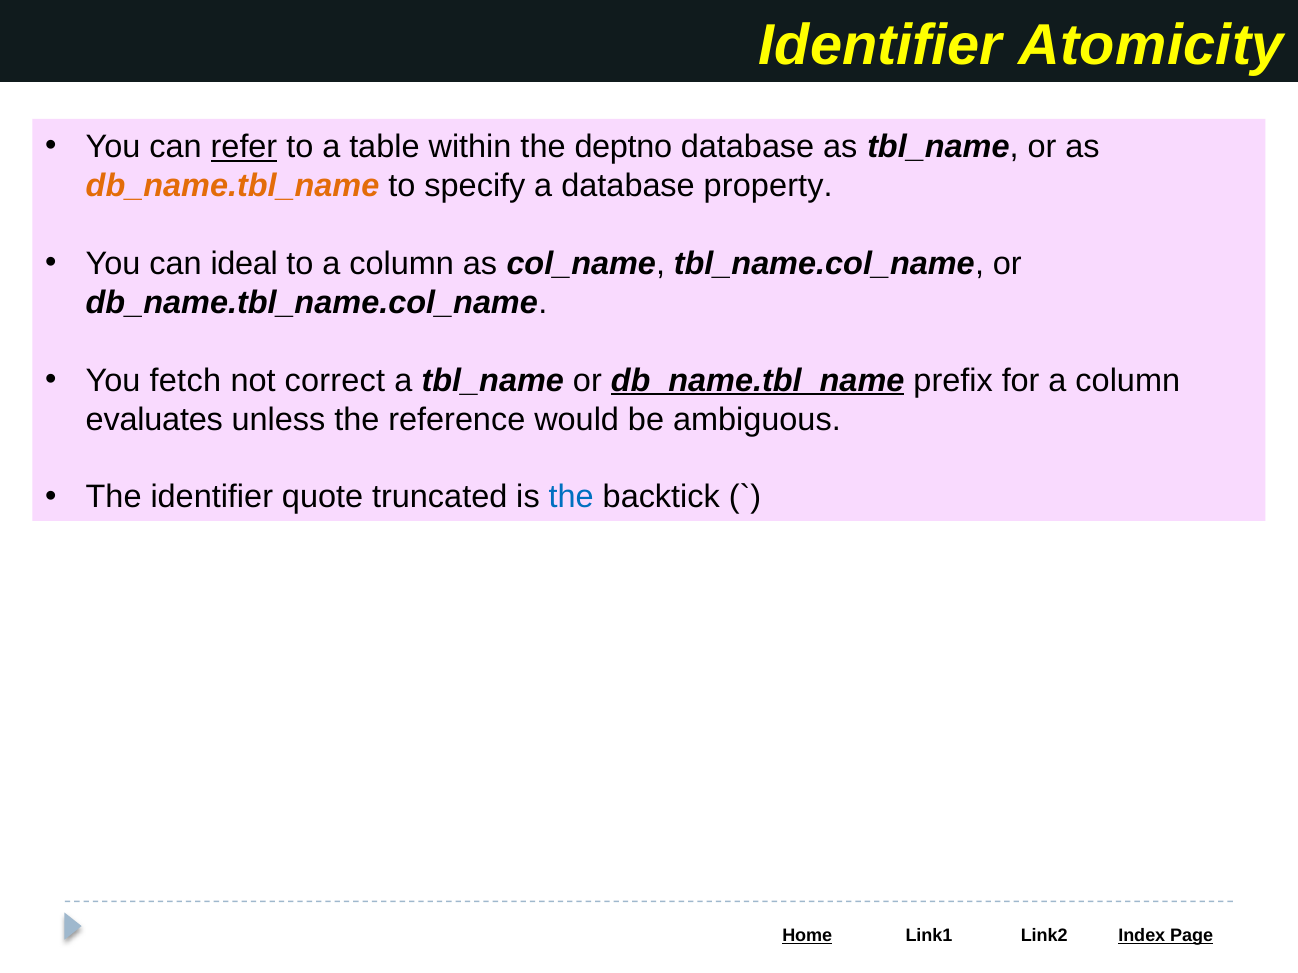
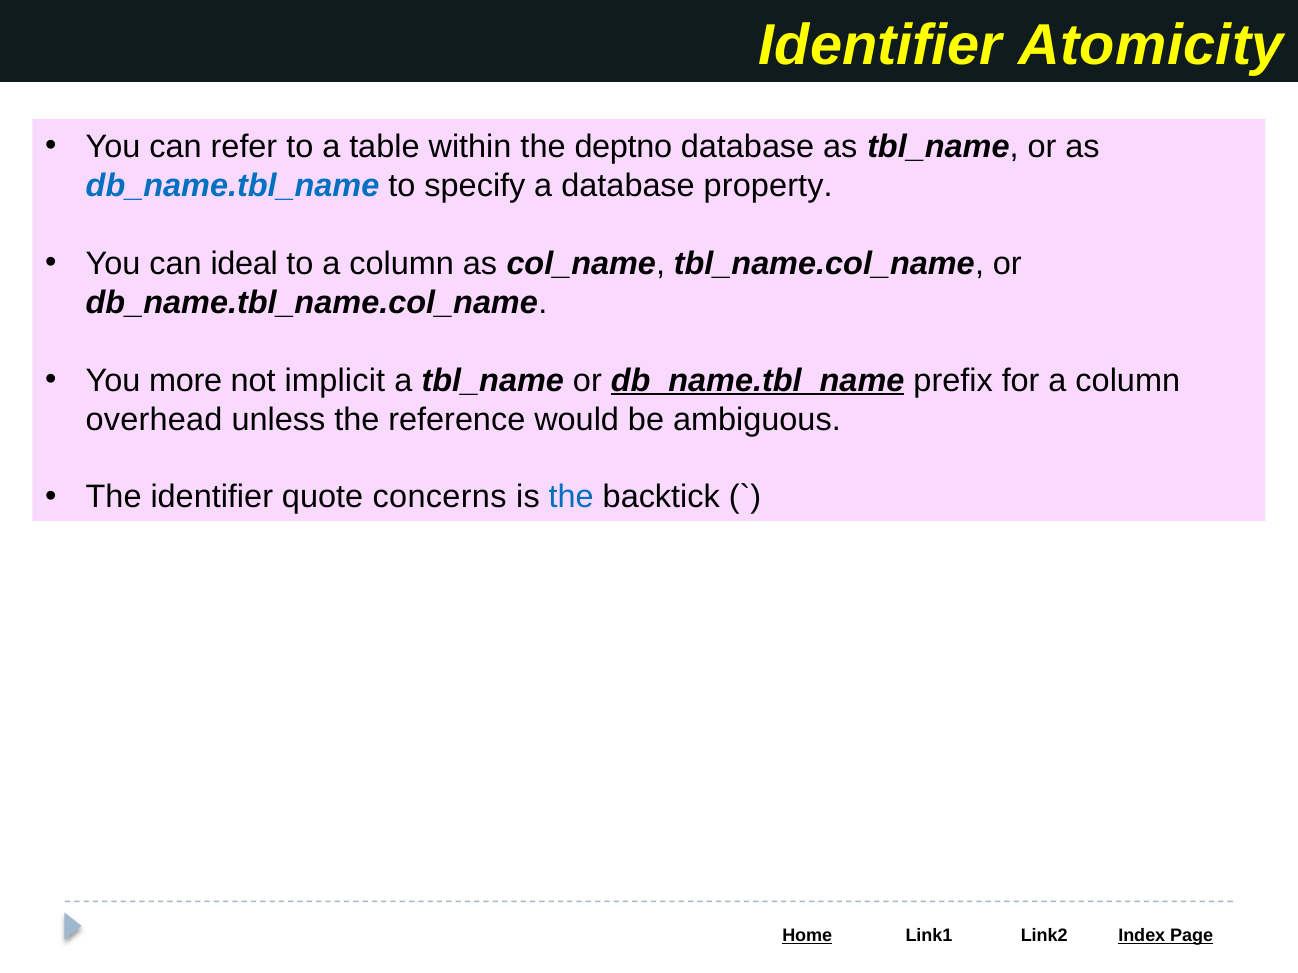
refer underline: present -> none (244, 147)
db_name.tbl_name colour: orange -> blue (233, 186)
fetch: fetch -> more (186, 381)
correct: correct -> implicit (335, 381)
evaluates: evaluates -> overhead (154, 420)
truncated: truncated -> concerns (440, 498)
